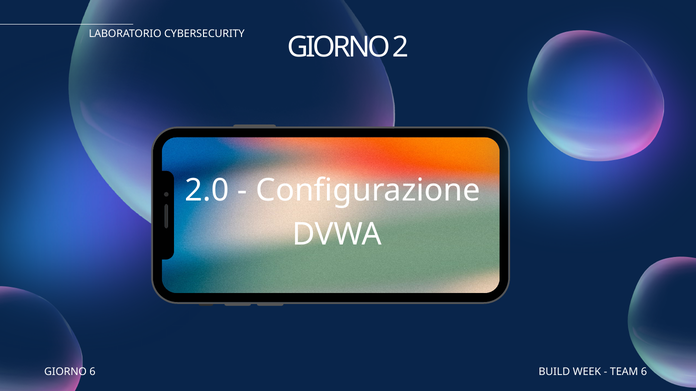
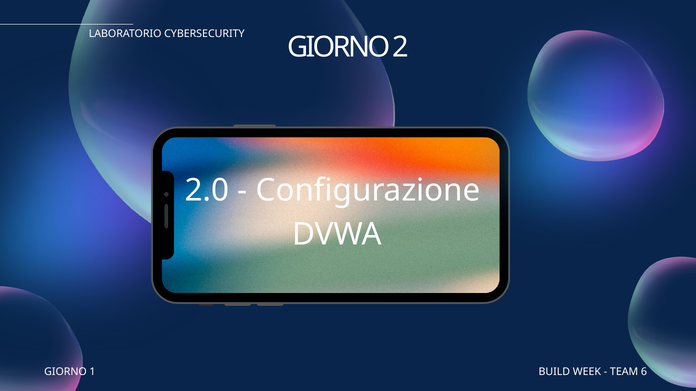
GIORNO 6: 6 -> 1 (93, 372)
